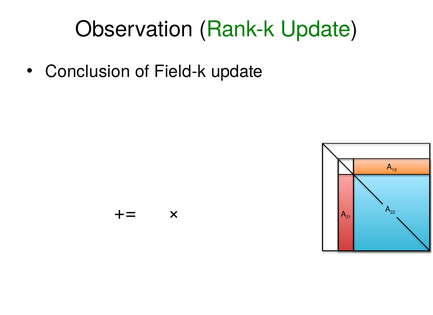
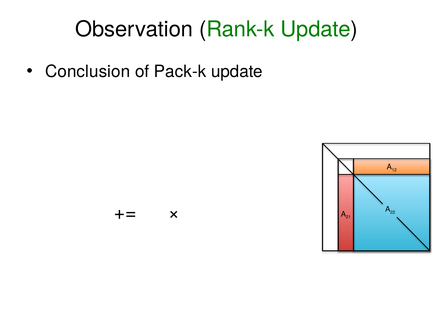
Field-k: Field-k -> Pack-k (180, 72)
